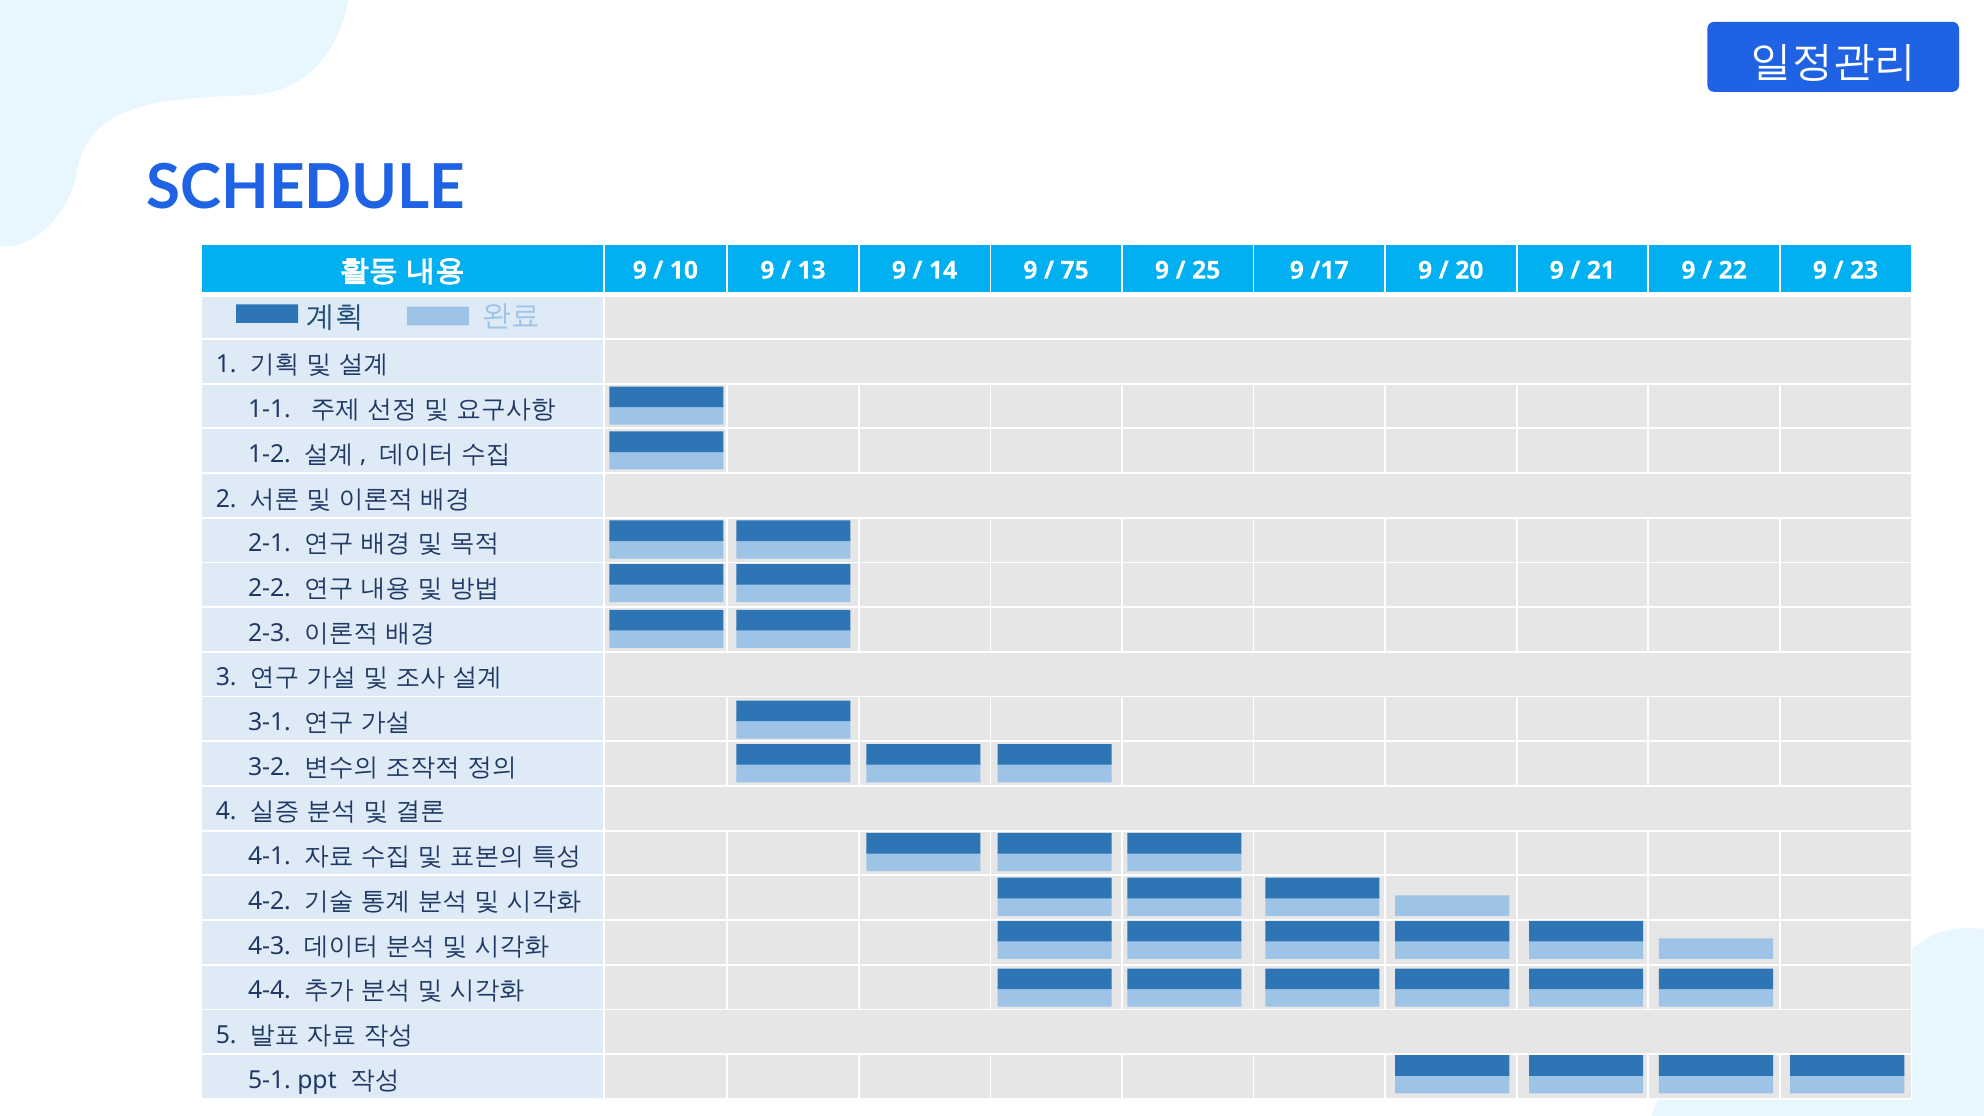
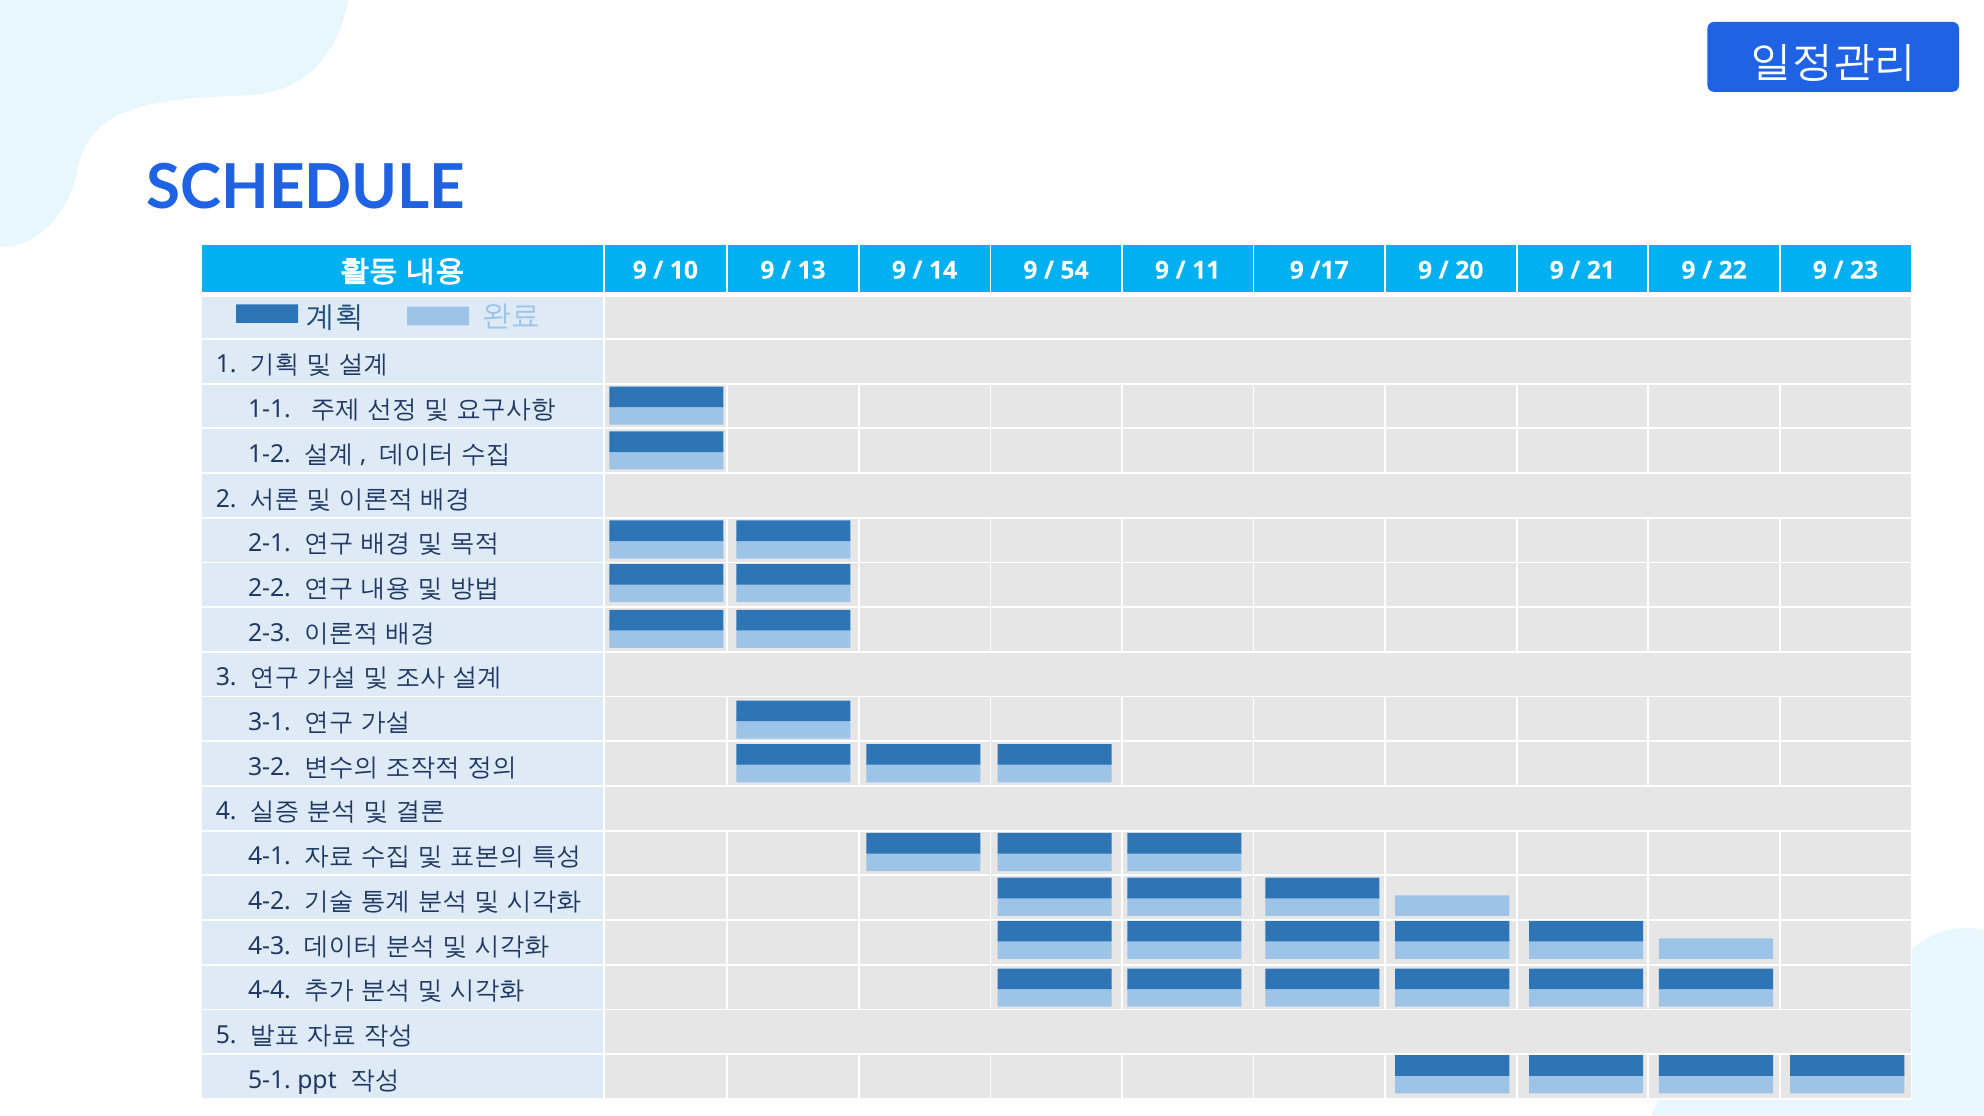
75: 75 -> 54 (1075, 270)
25: 25 -> 11 (1206, 270)
